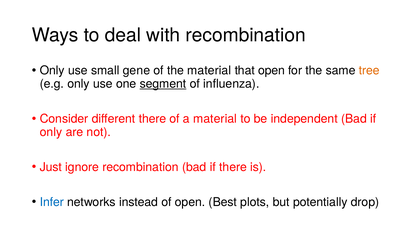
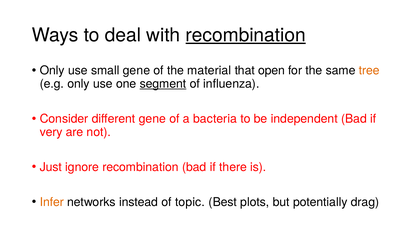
recombination underline: none -> present (246, 35)
different there: there -> gene (152, 119)
a material: material -> bacteria (215, 119)
only: only -> very (51, 132)
Infer colour: blue -> orange (52, 202)
of open: open -> topic (190, 202)
drop: drop -> drag (365, 202)
